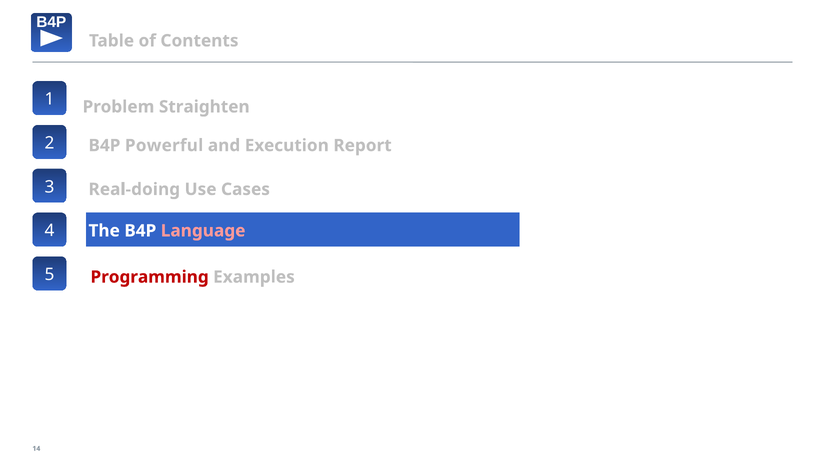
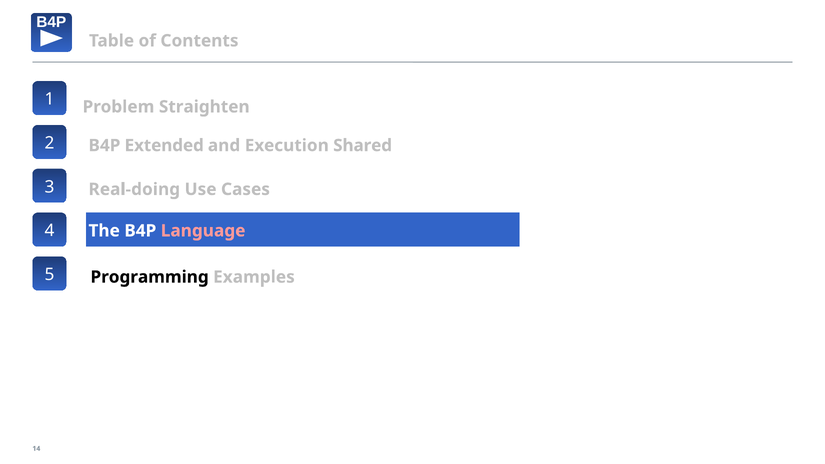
Powerful: Powerful -> Extended (164, 146)
Report: Report -> Shared (363, 146)
Programming colour: red -> black (150, 277)
